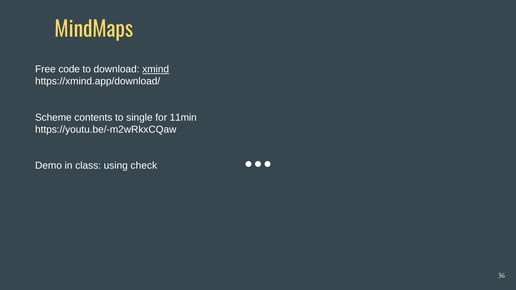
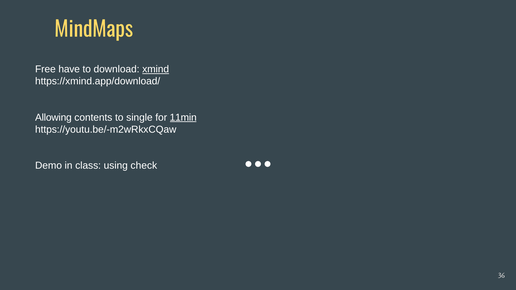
code: code -> have (69, 69)
Scheme: Scheme -> Allowing (53, 117)
11min underline: none -> present (183, 117)
